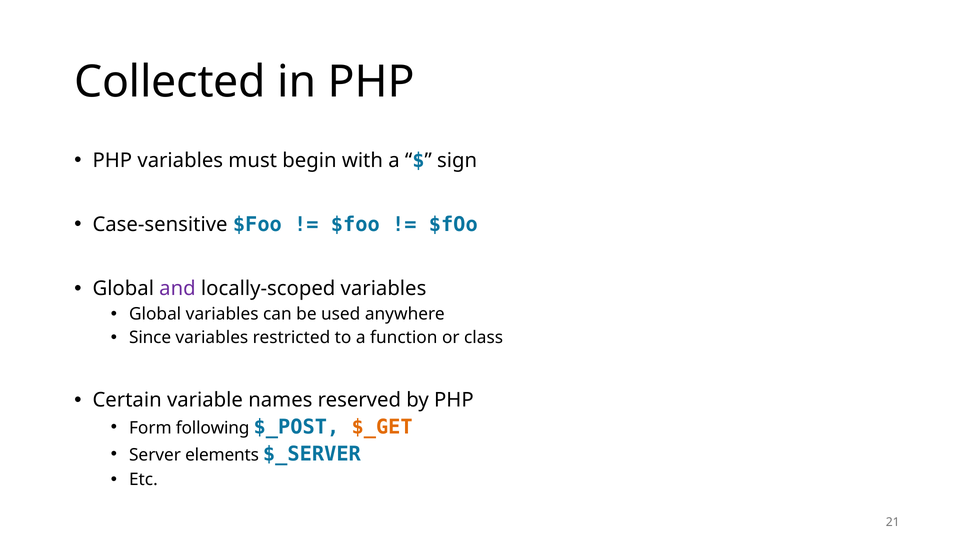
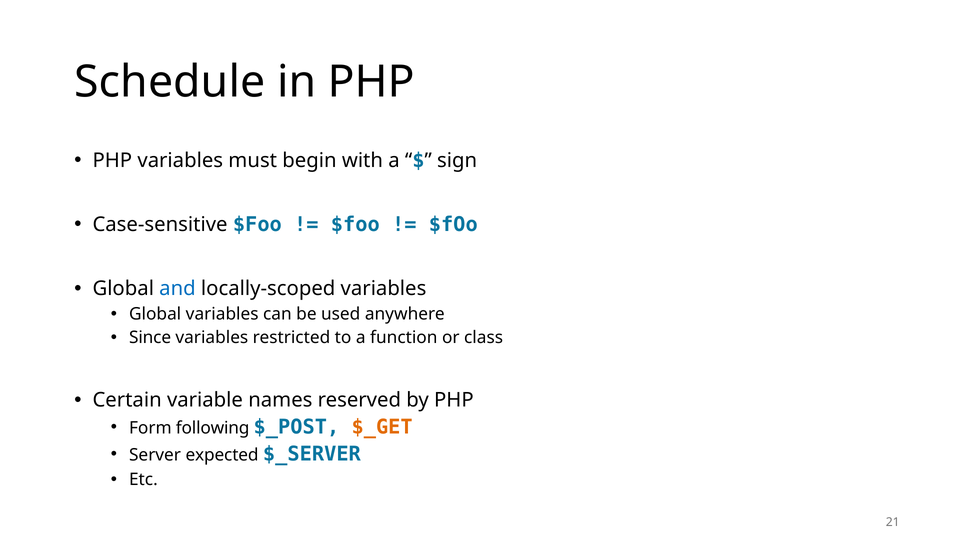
Collected: Collected -> Schedule (170, 82)
and colour: purple -> blue (177, 289)
elements: elements -> expected (222, 455)
